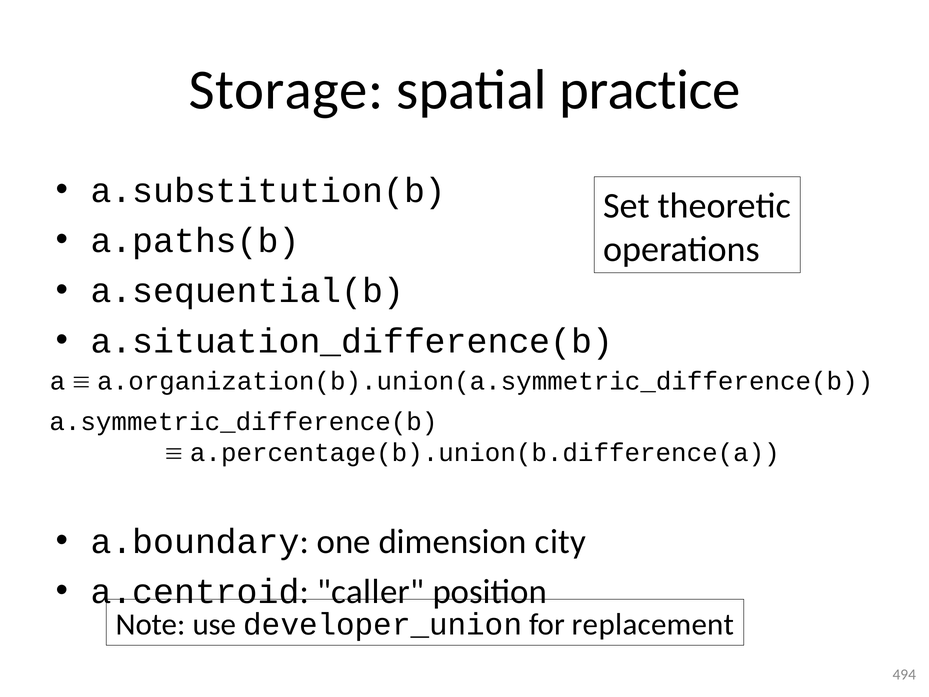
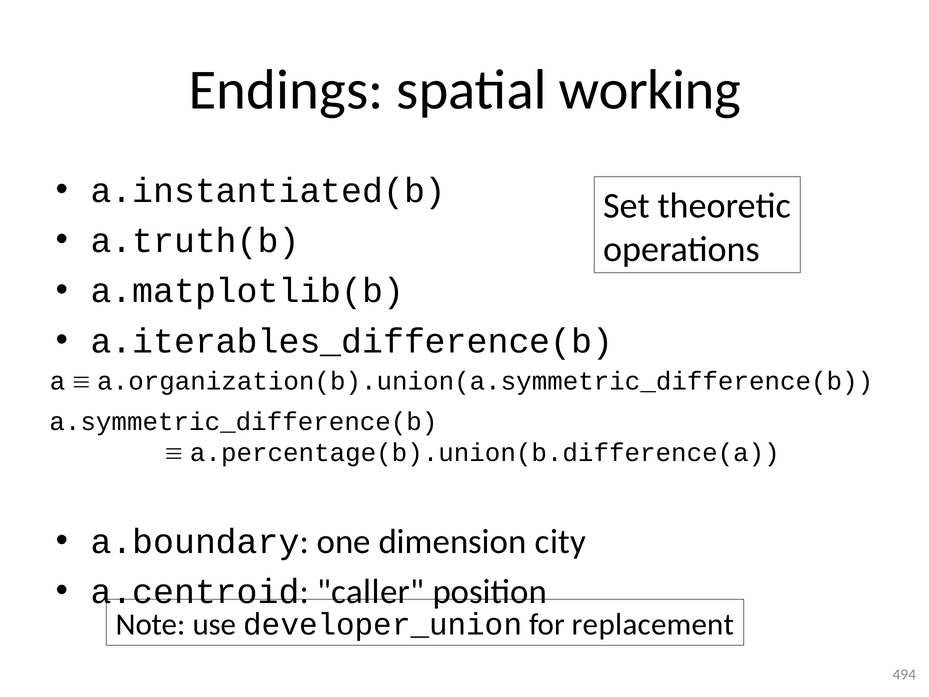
Storage: Storage -> Endings (286, 90)
practice: practice -> working (650, 90)
a.substitution(b: a.substitution(b -> a.instantiated(b (268, 191)
a.paths(b: a.paths(b -> a.truth(b (195, 241)
a.sequential(b: a.sequential(b -> a.matplotlib(b (247, 291)
a.situation_difference(b: a.situation_difference(b -> a.iterables_difference(b (352, 341)
